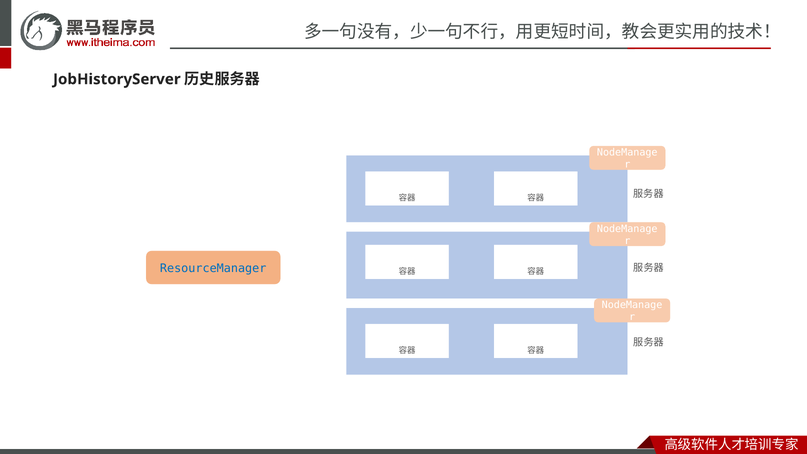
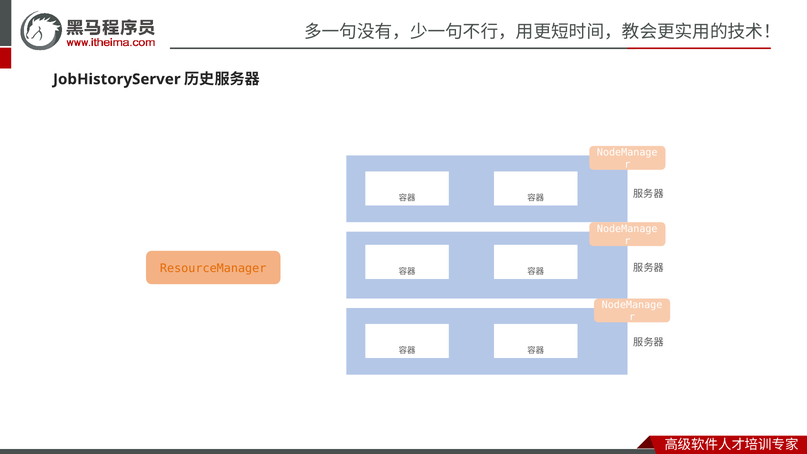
ResourceManager colour: blue -> orange (213, 268)
